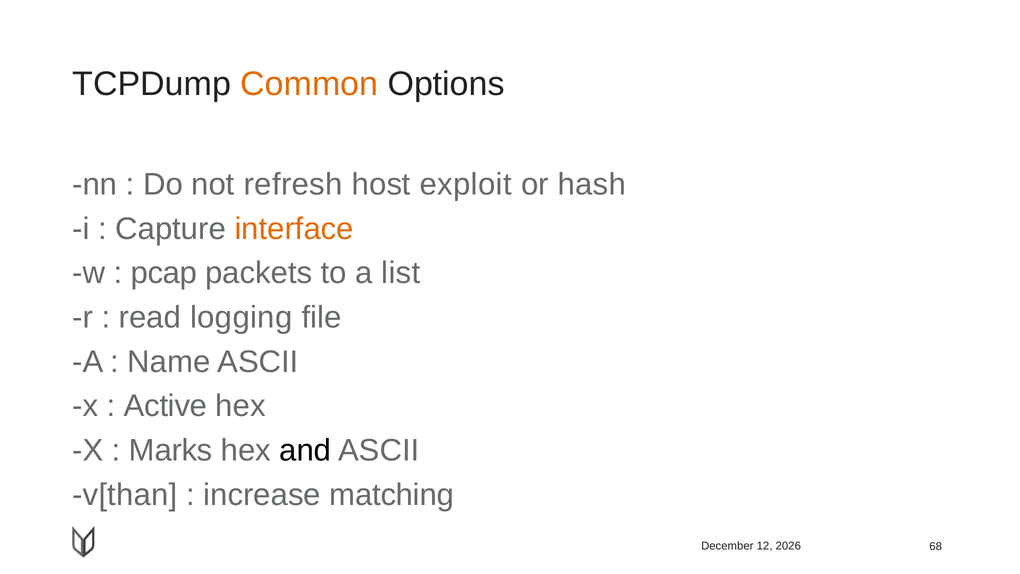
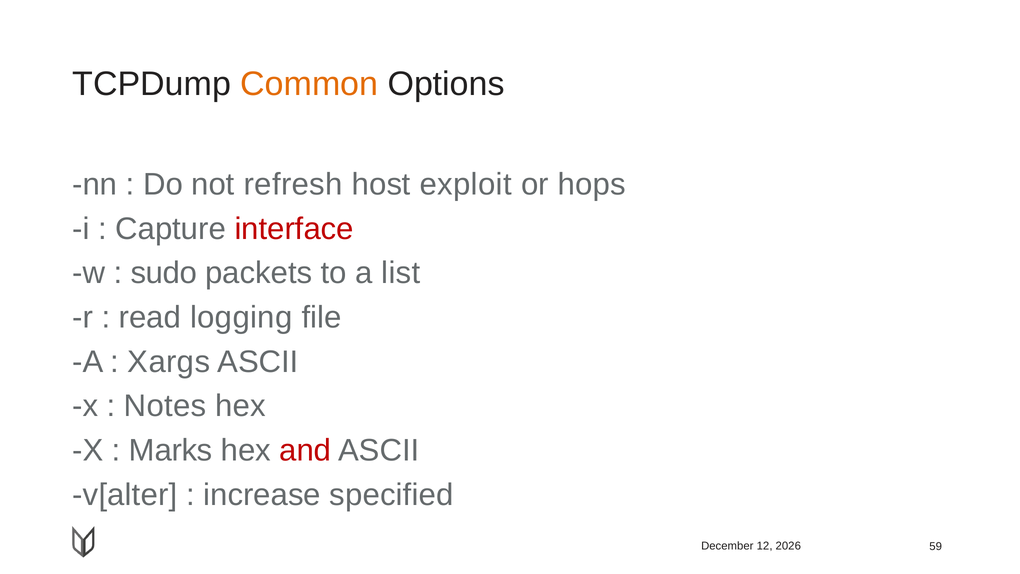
hash: hash -> hops (592, 184)
interface colour: orange -> red (294, 229)
pcap: pcap -> sudo (164, 273)
Name: Name -> Xargs (169, 362)
Active: Active -> Notes (165, 406)
and colour: black -> red (305, 450)
v[than: v[than -> v[alter (125, 495)
matching: matching -> specified (392, 495)
68: 68 -> 59 (936, 546)
